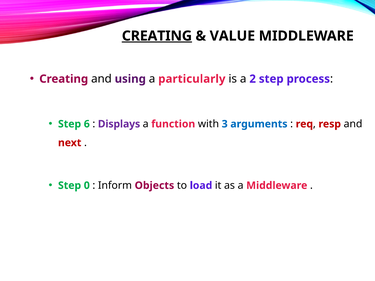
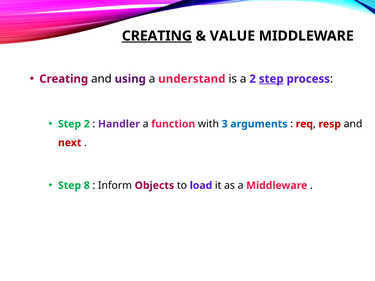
particularly: particularly -> understand (192, 79)
step underline: none -> present (271, 79)
Step 6: 6 -> 2 (87, 124)
Displays: Displays -> Handler (119, 124)
0: 0 -> 8 (87, 186)
